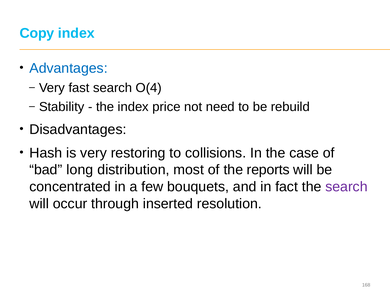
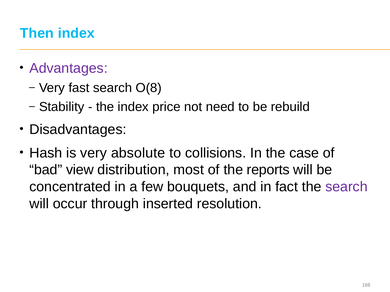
Copy: Copy -> Then (37, 33)
Advantages colour: blue -> purple (69, 68)
O(4: O(4 -> O(8 (149, 88)
restoring: restoring -> absolute (138, 153)
long: long -> view (80, 170)
